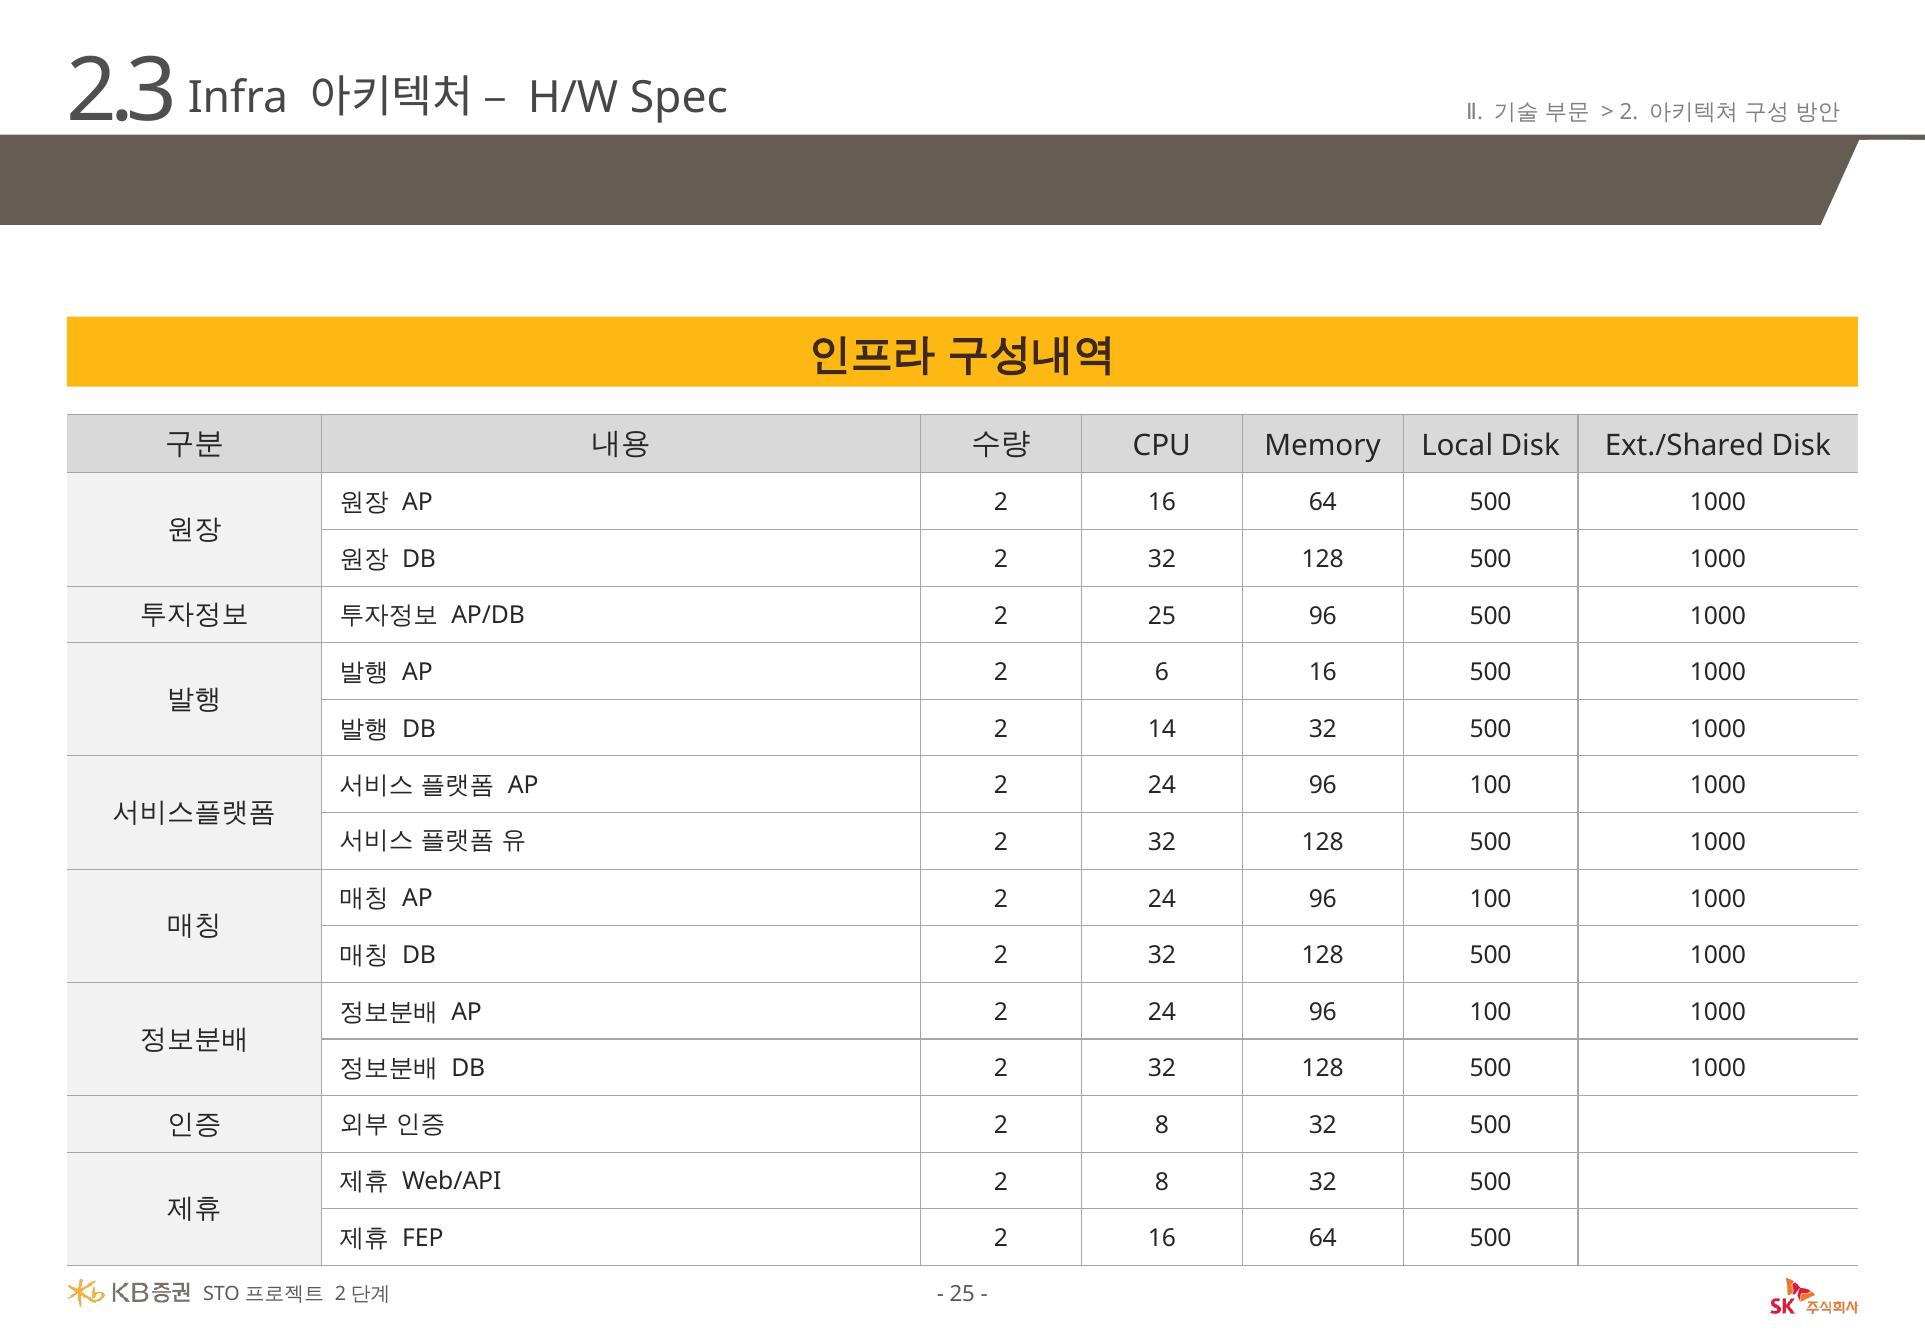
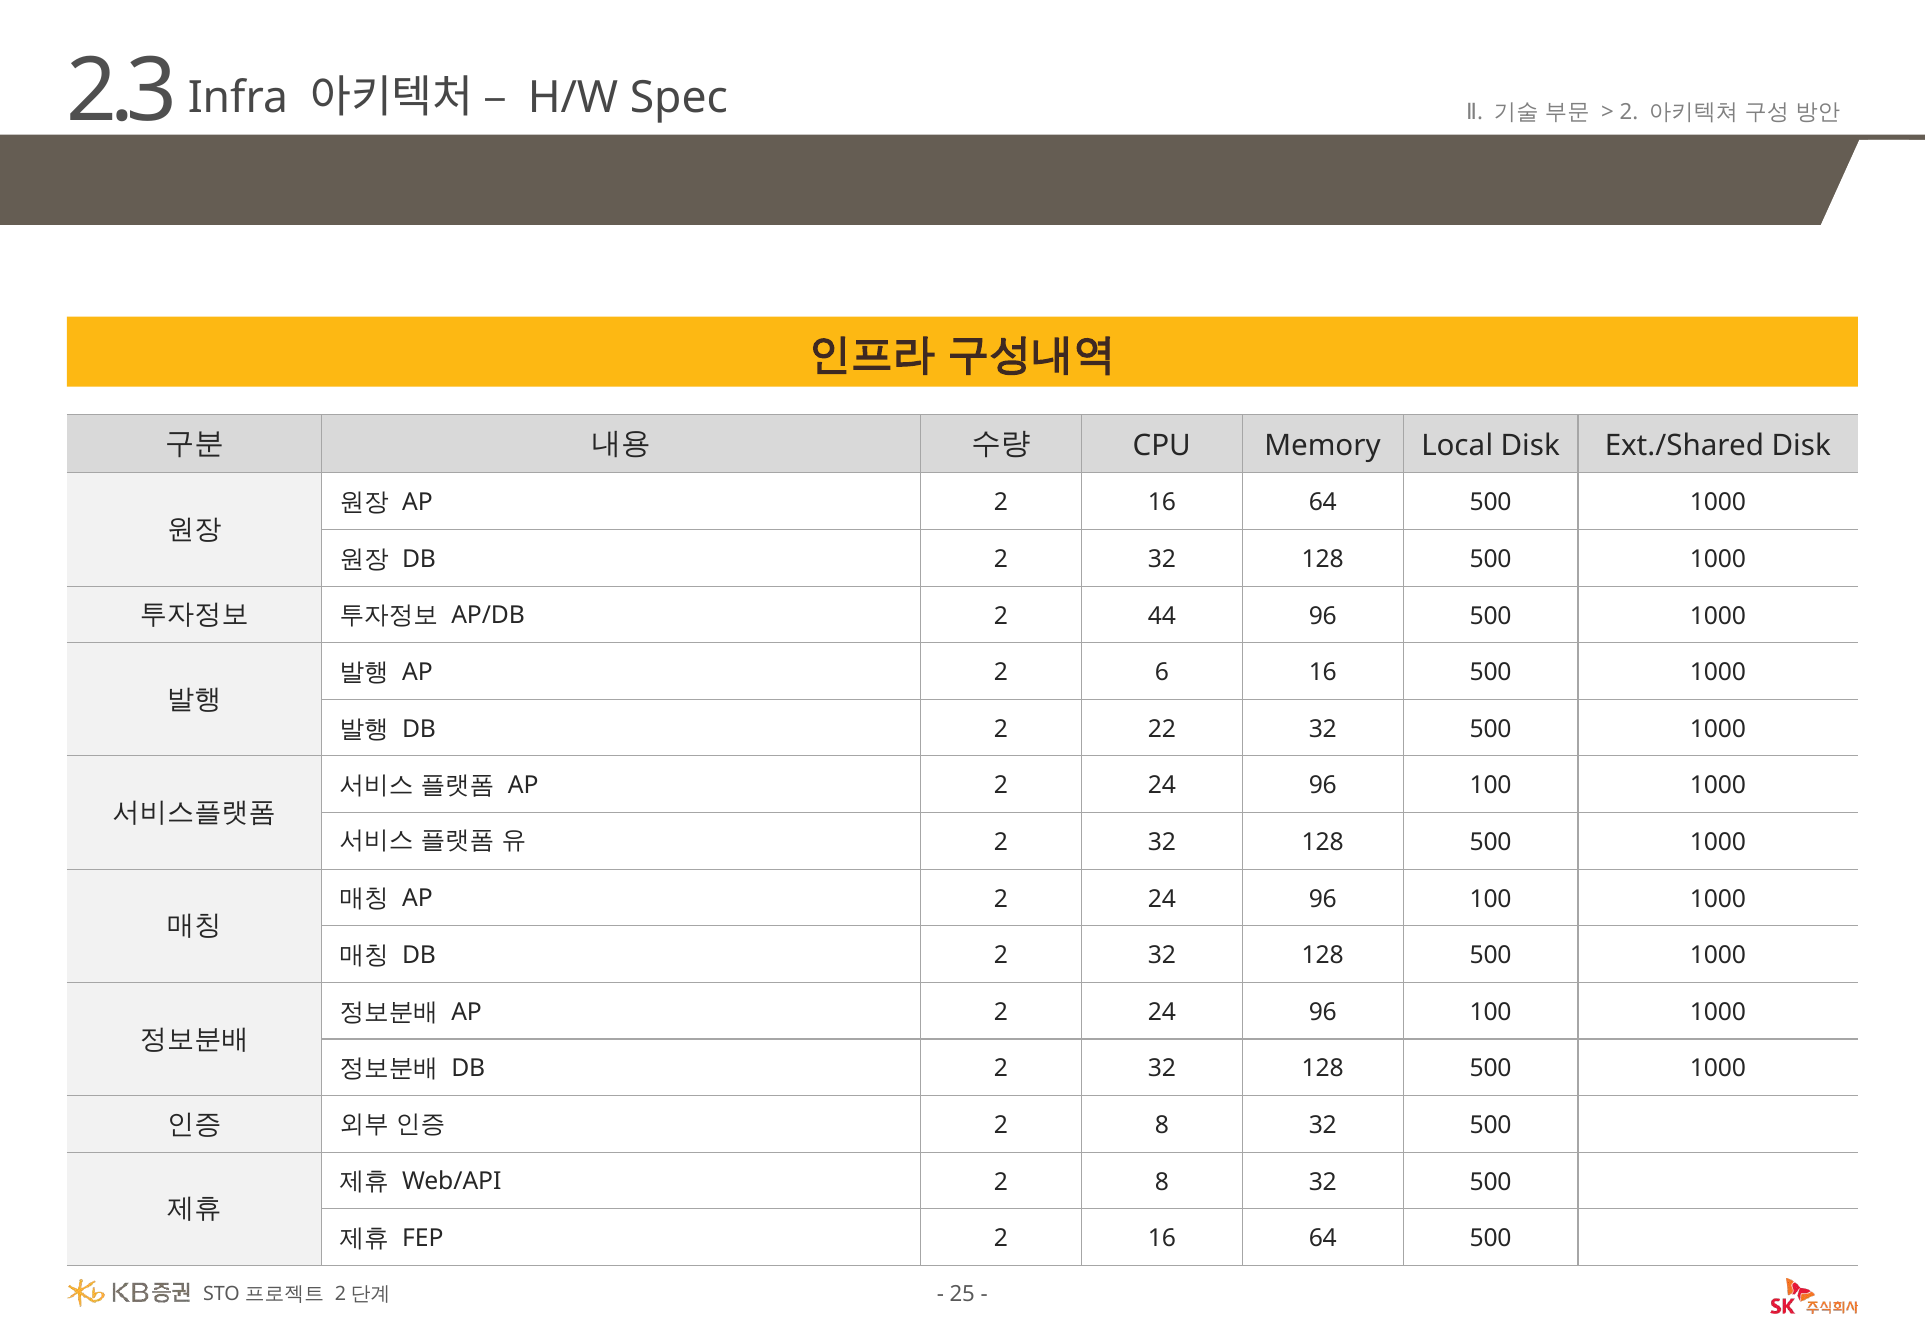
2 25: 25 -> 44 (1162, 616)
14: 14 -> 22 (1162, 729)
